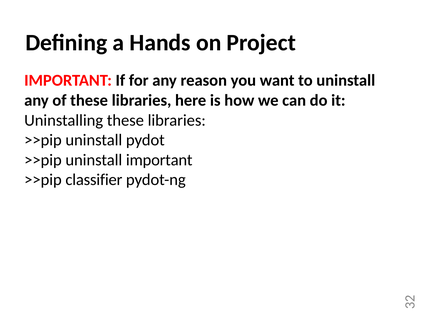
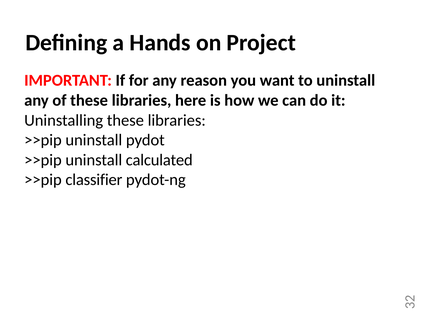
uninstall important: important -> calculated (159, 160)
